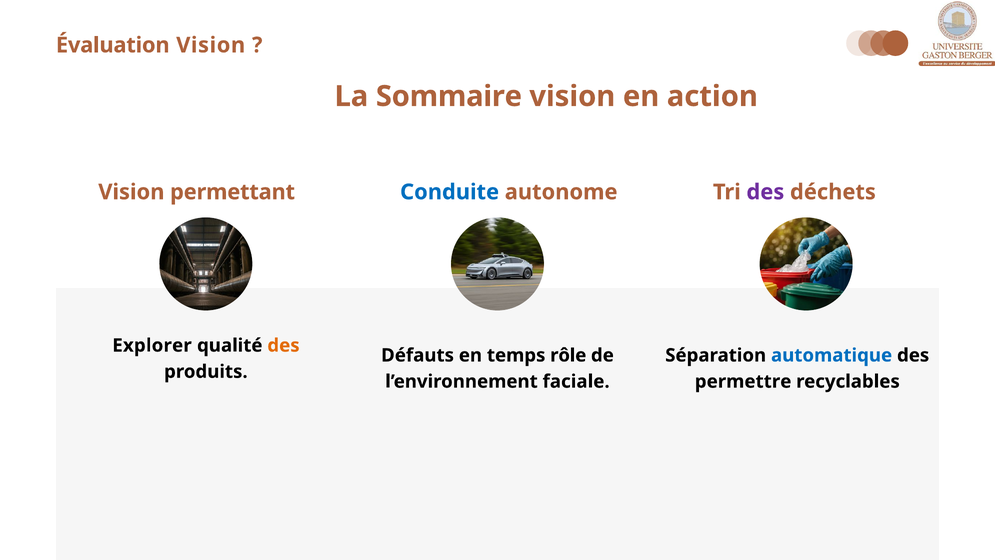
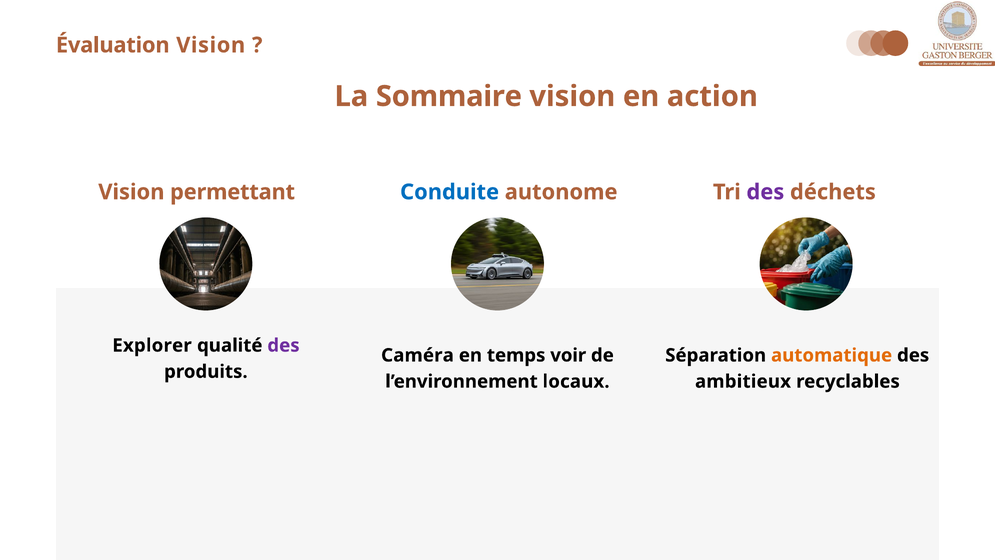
des colour: orange -> purple (283, 345)
Défauts: Défauts -> Caméra (417, 355)
rôle: rôle -> voir (568, 355)
automatique colour: blue -> orange (832, 355)
faciale: faciale -> locaux (576, 381)
permettre: permettre -> ambitieux (743, 381)
